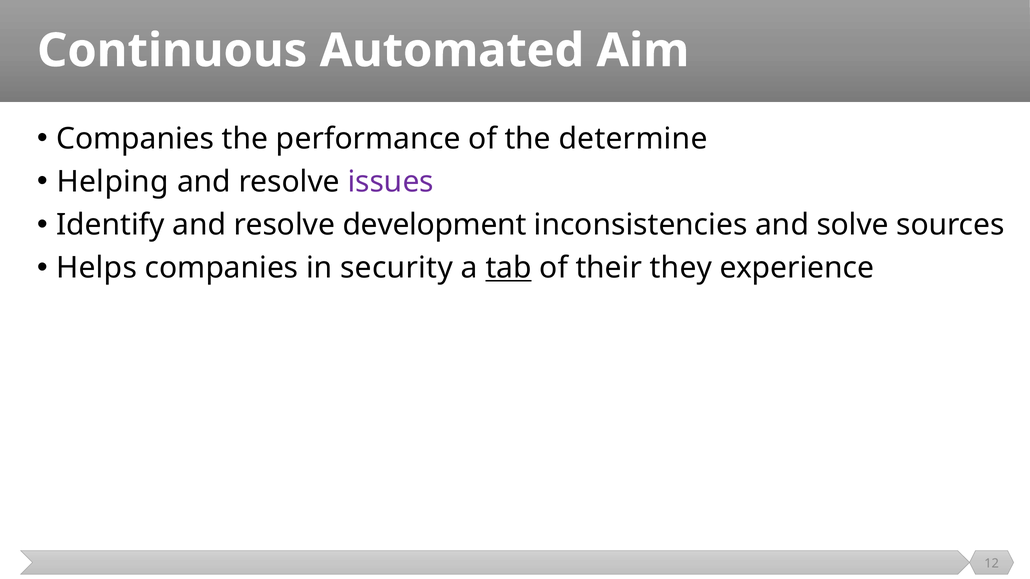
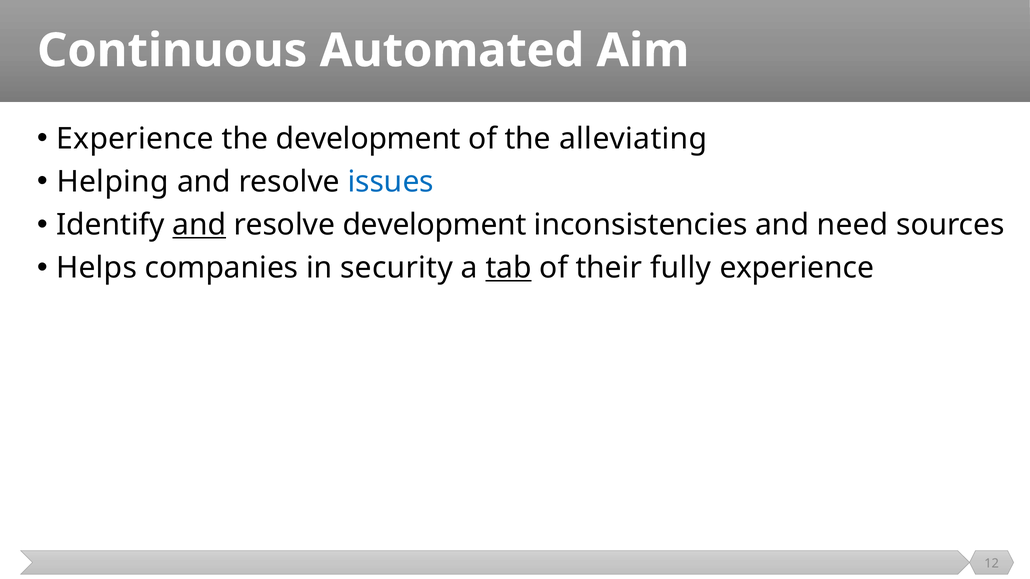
Companies: Companies -> Experience (135, 139)
the performance: performance -> development (368, 139)
determine: determine -> alleviating (633, 139)
issues colour: purple -> blue (391, 182)
and underline: none -> present (199, 225)
solve: solve -> need (852, 225)
they: they -> fully (681, 268)
